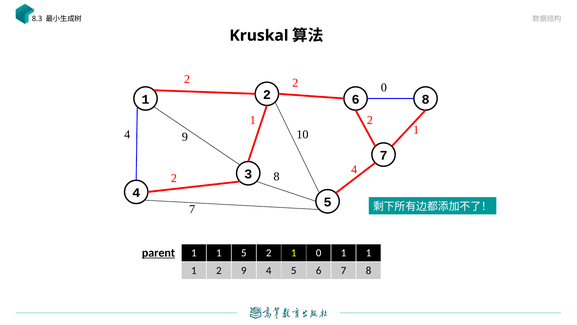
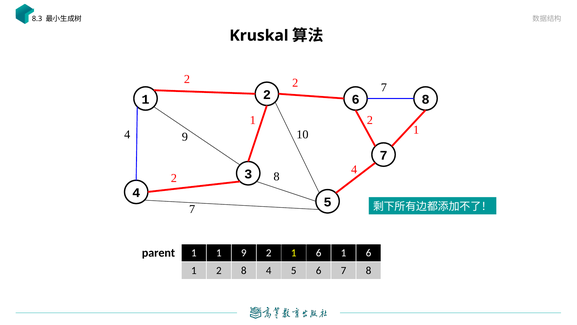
2 2 0: 0 -> 7 (384, 88)
parent underline: present -> none (158, 253)
1 1 5: 5 -> 9 (244, 253)
2 1 0: 0 -> 6 (319, 253)
1: 1 -> 6 (368, 253)
2 9: 9 -> 8 (244, 270)
